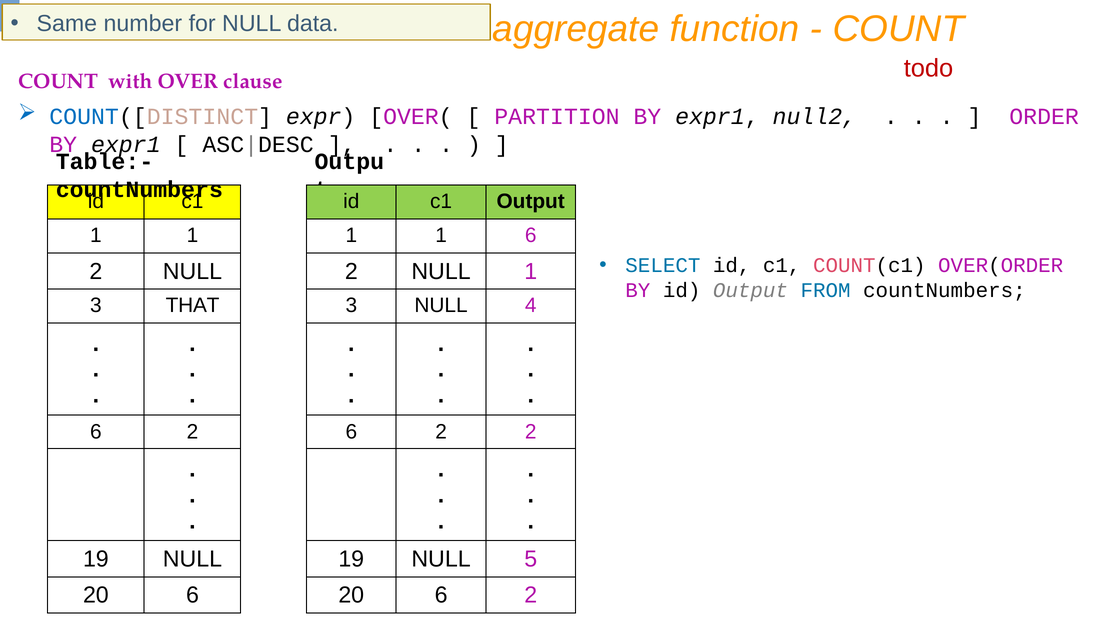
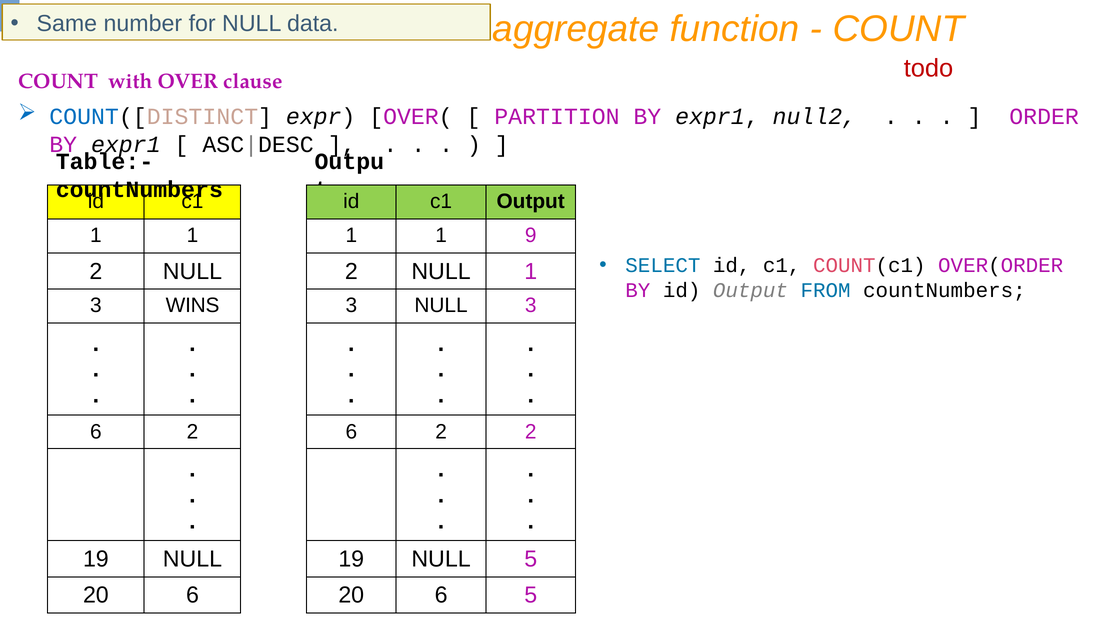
1 6: 6 -> 9 (531, 235)
THAT: THAT -> WINS (193, 305)
3 NULL 4: 4 -> 3 (531, 305)
20 6 2: 2 -> 5 (531, 595)
